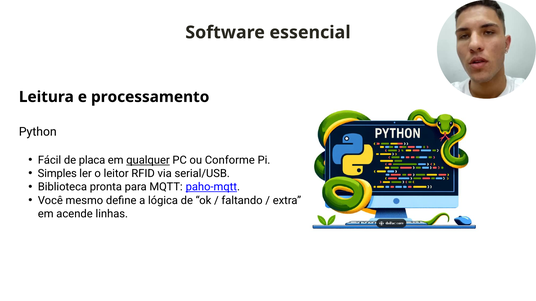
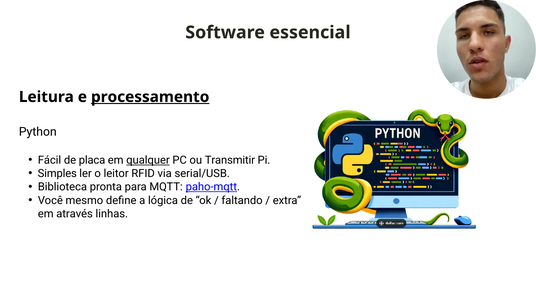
processamento underline: none -> present (150, 97)
Conforme: Conforme -> Transmitir (230, 160)
acende: acende -> através (75, 214)
